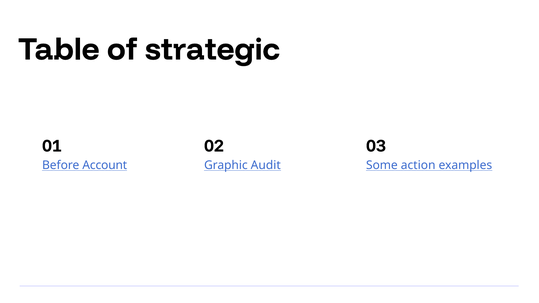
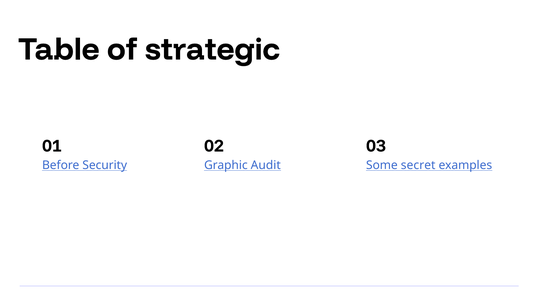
Account: Account -> Security (105, 165)
action: action -> secret (418, 165)
